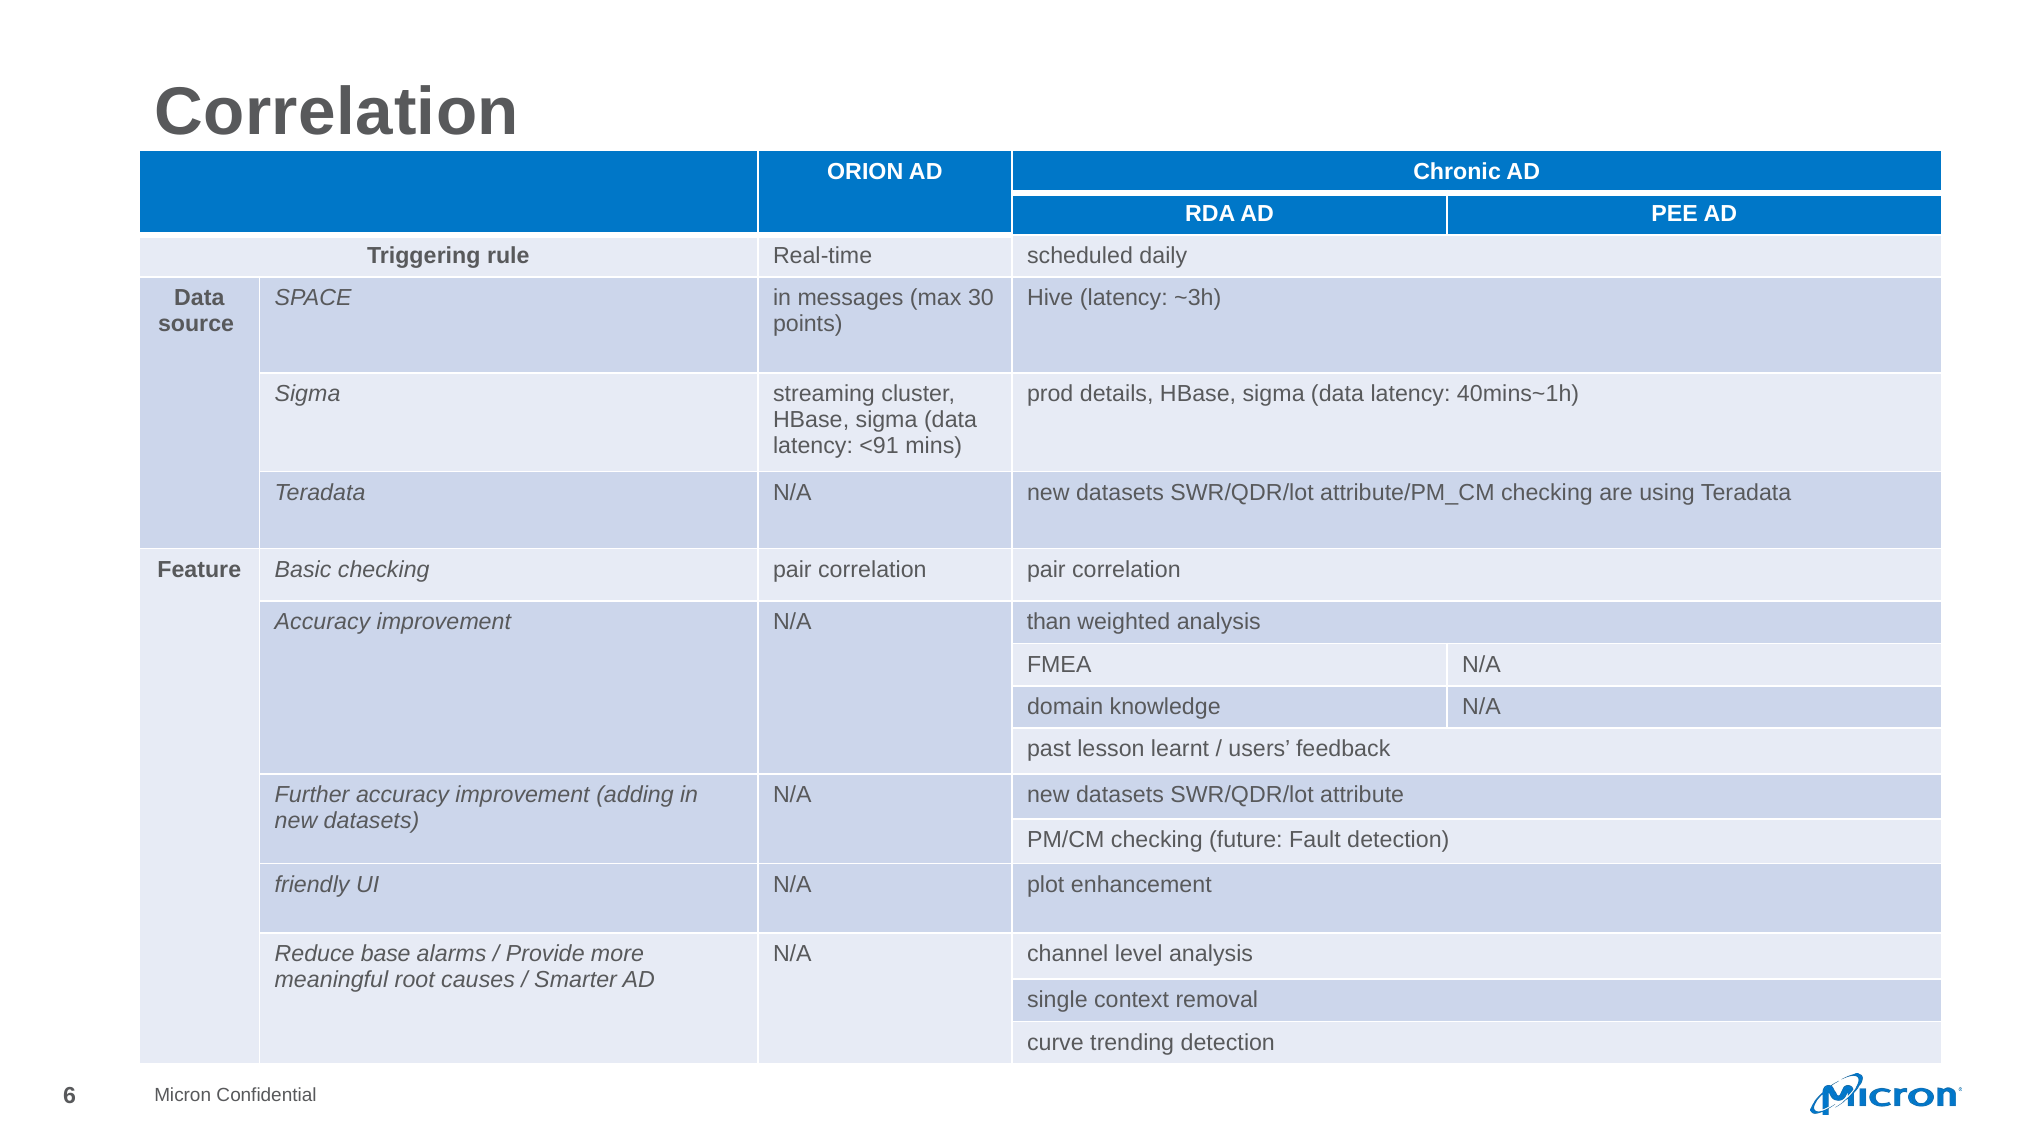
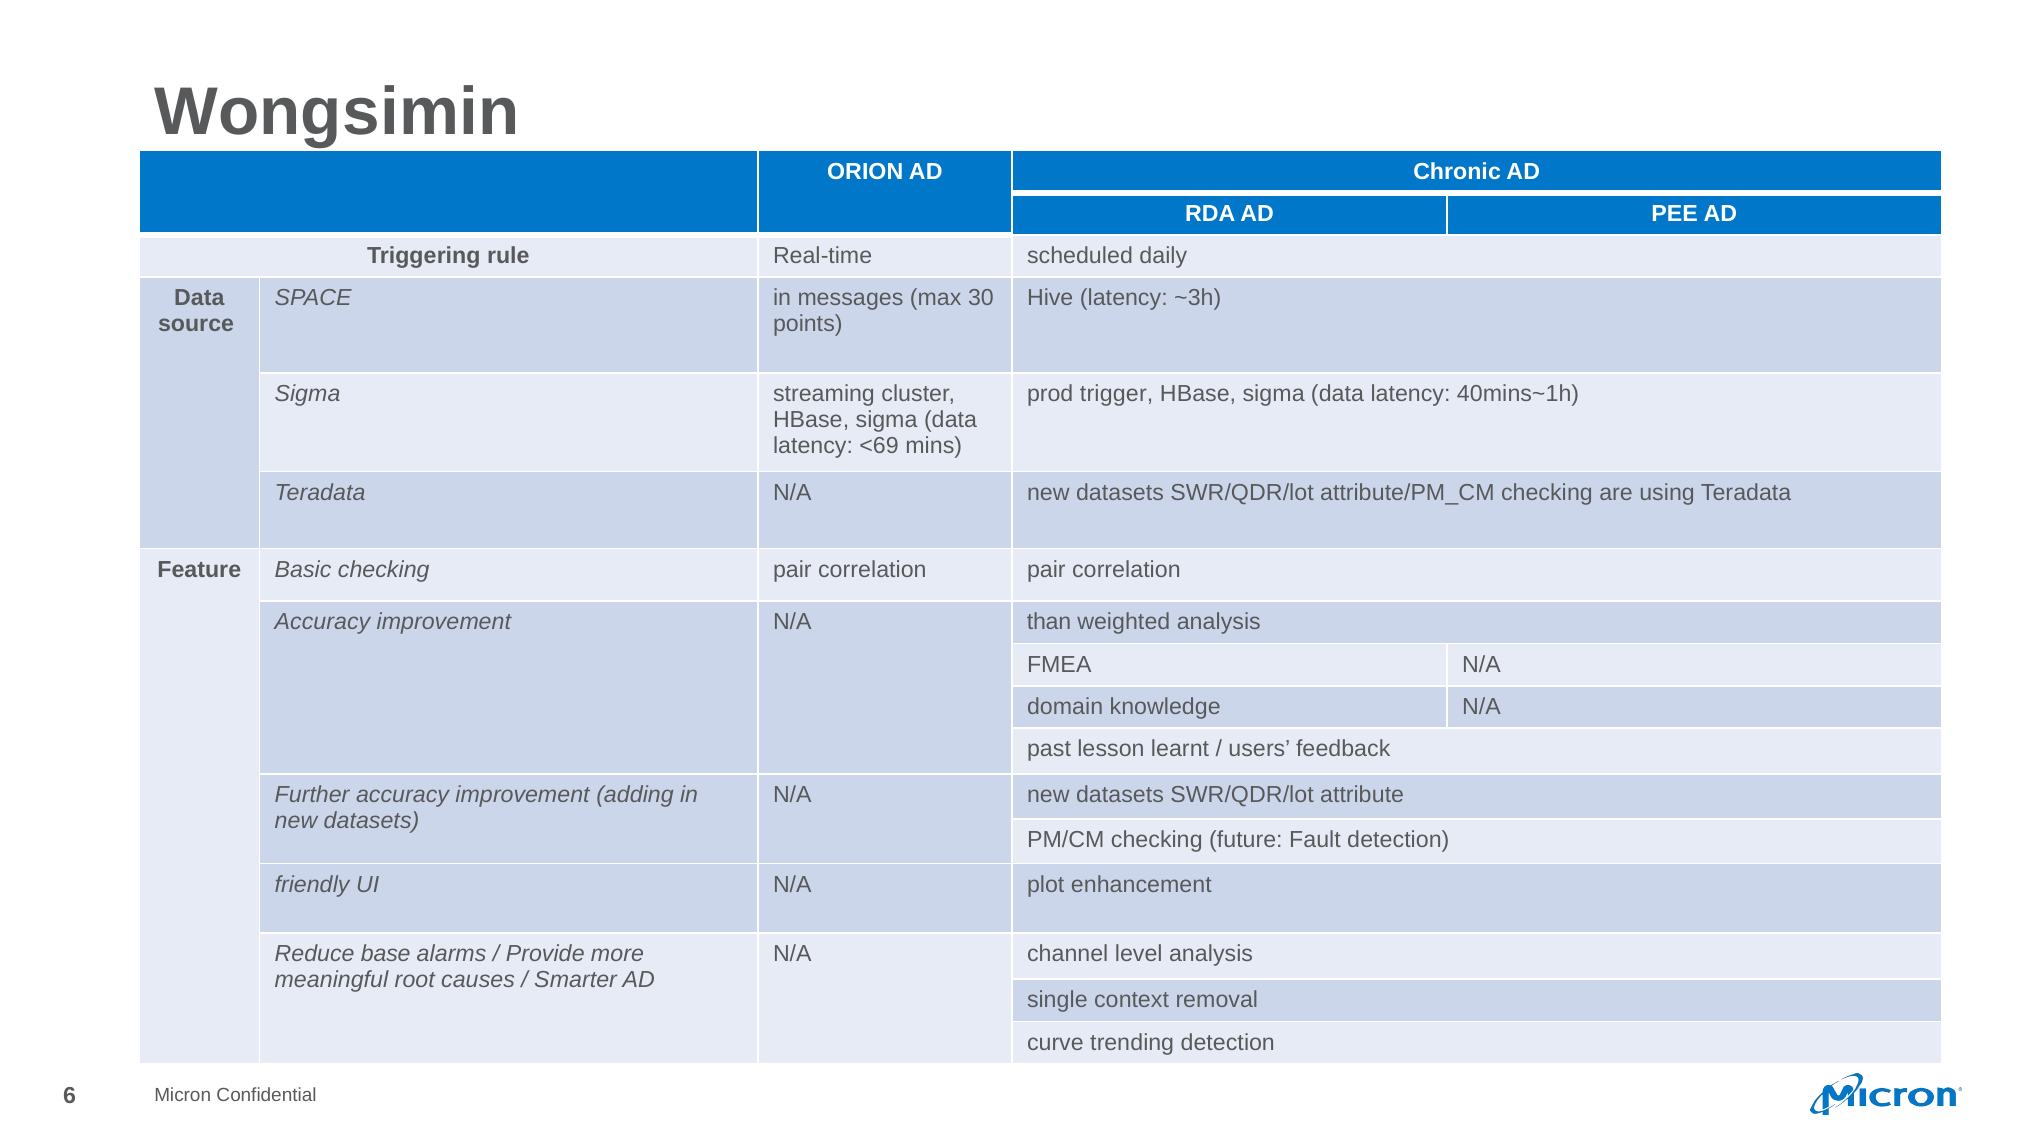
Correlation: Correlation -> Wongsimin (337, 112)
details: details -> trigger (1117, 394)
<91: <91 -> <69 (879, 446)
